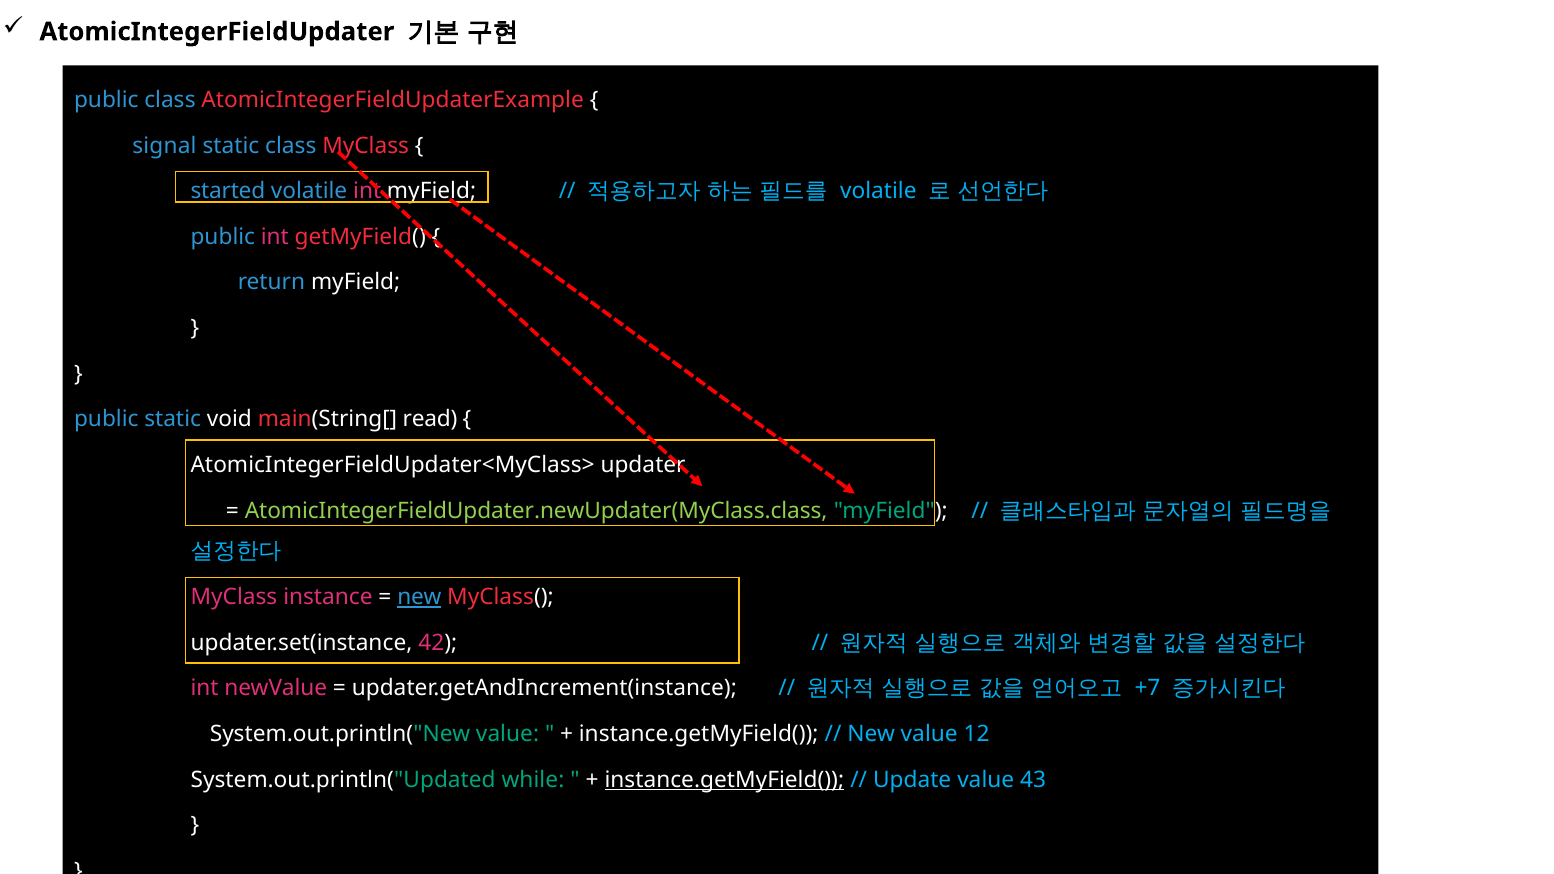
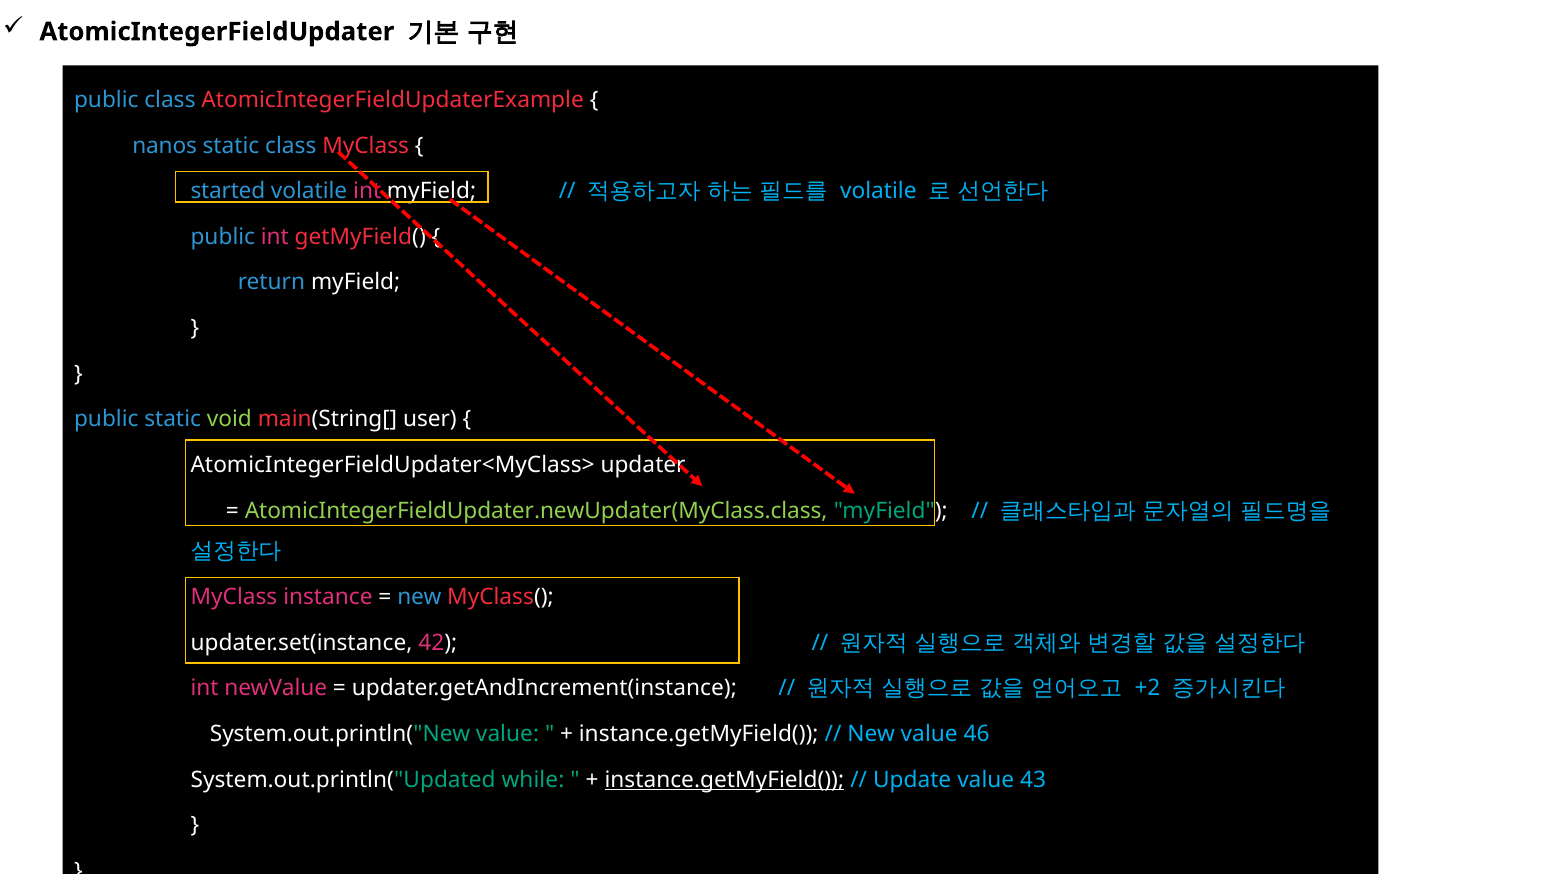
signal: signal -> nanos (165, 146)
void colour: white -> light green (229, 419)
read: read -> user (430, 419)
new underline: present -> none (419, 597)
+7: +7 -> +2 (1148, 689)
12: 12 -> 46 (977, 734)
